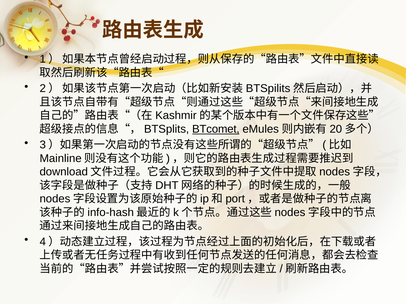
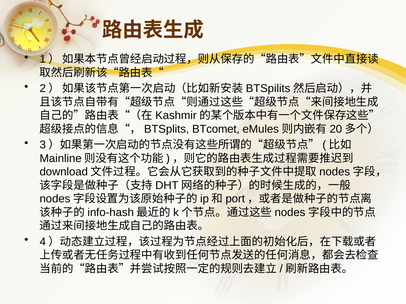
BTcomet underline: present -> none (216, 129)
